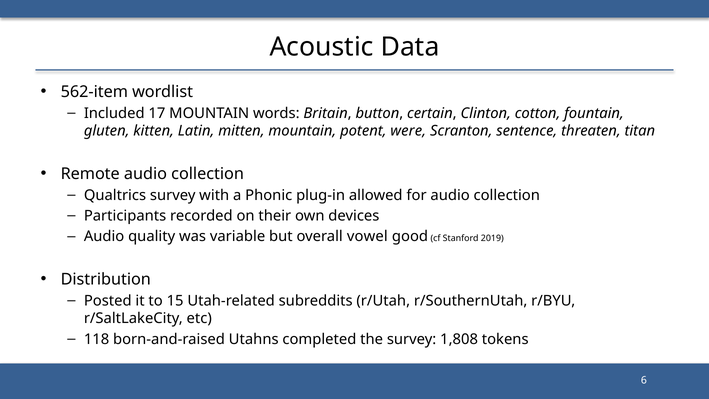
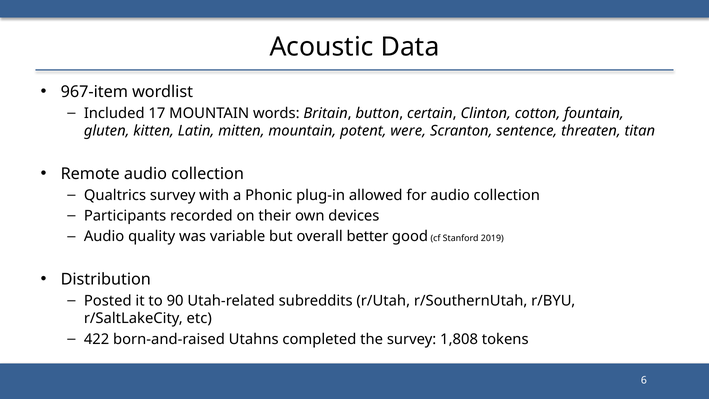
562-item: 562-item -> 967-item (94, 92)
vowel: vowel -> better (367, 236)
15: 15 -> 90 (175, 301)
118: 118 -> 422 (97, 339)
